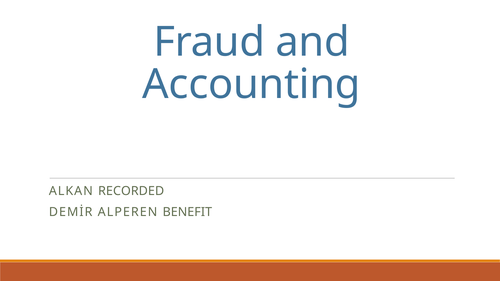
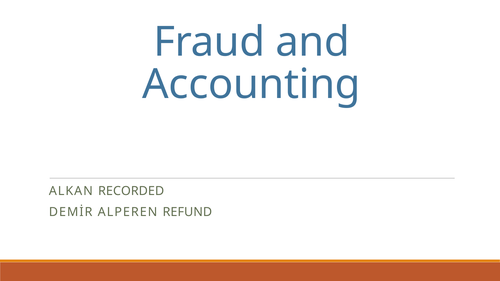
BENEFIT: BENEFIT -> REFUND (187, 212)
